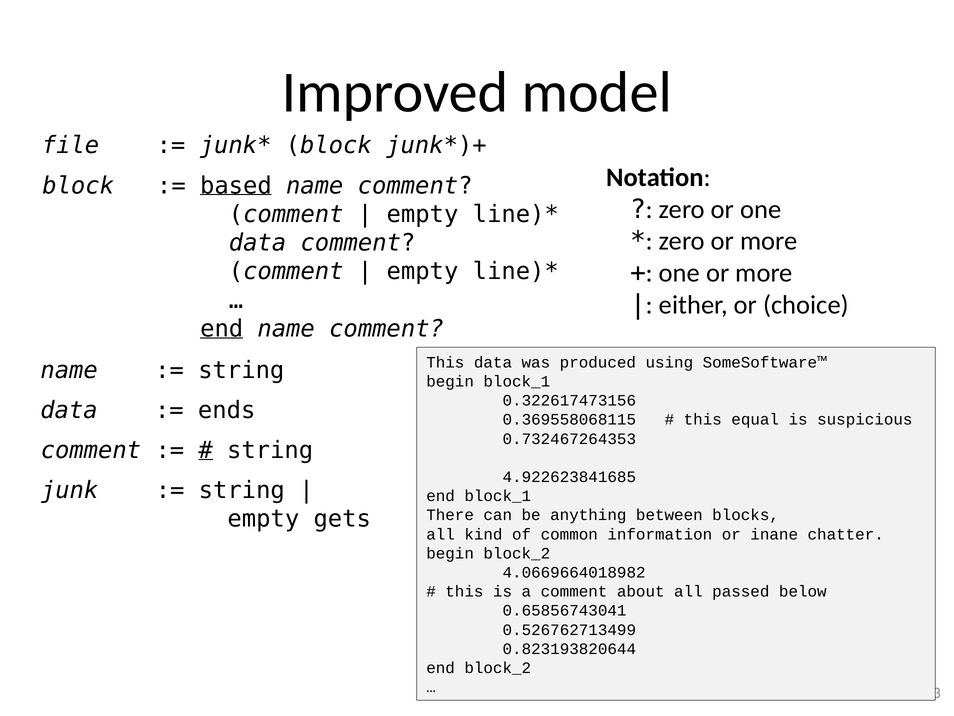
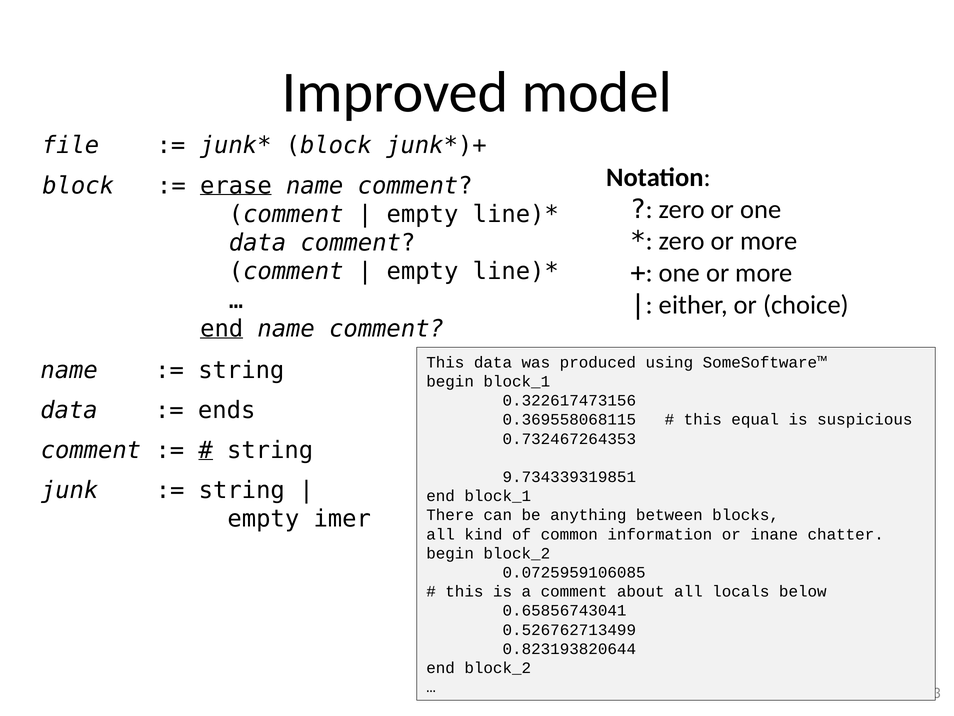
based: based -> erase (236, 186)
4.922623841685: 4.922623841685 -> 9.734339319851 (569, 477)
gets: gets -> imer (342, 519)
4.0669664018982: 4.0669664018982 -> 0.0725959106085 (574, 572)
passed: passed -> locals (741, 591)
